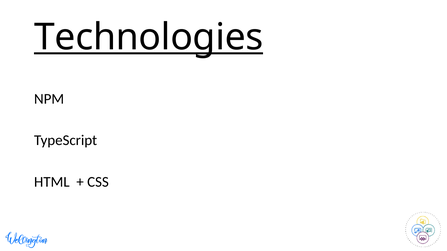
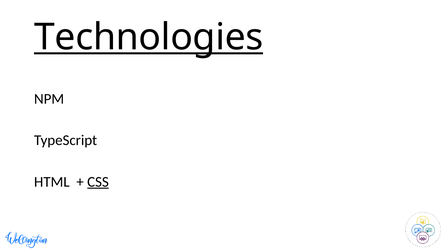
CSS underline: none -> present (98, 182)
